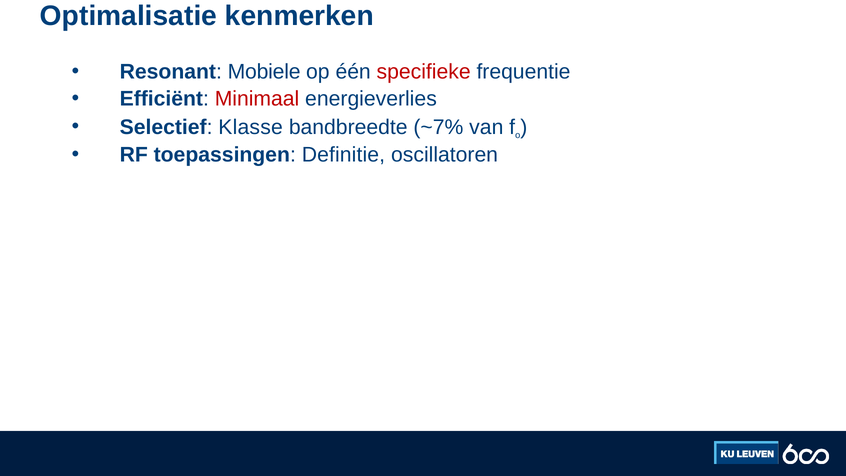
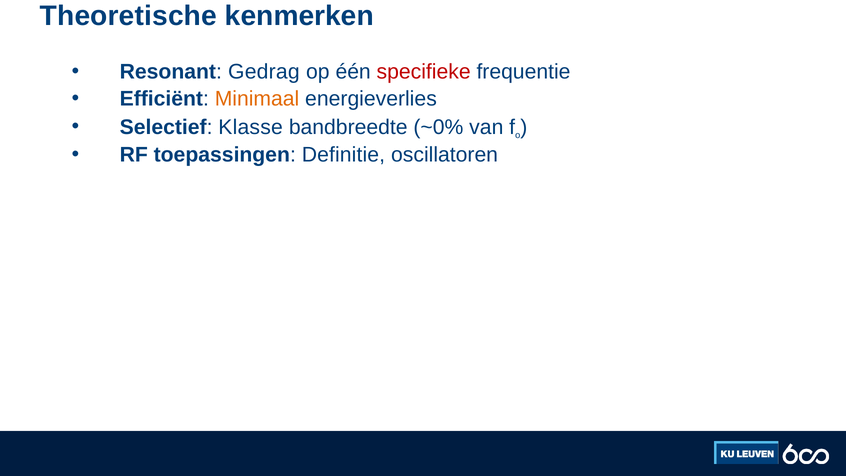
Optimalisatie: Optimalisatie -> Theoretische (128, 16)
Mobiele: Mobiele -> Gedrag (264, 72)
Minimaal colour: red -> orange (257, 99)
~7%: ~7% -> ~0% (438, 127)
